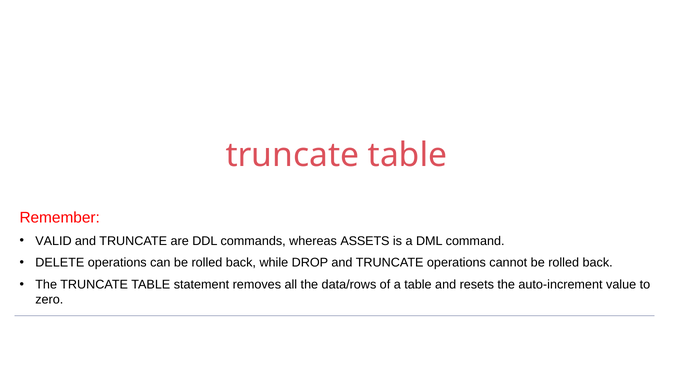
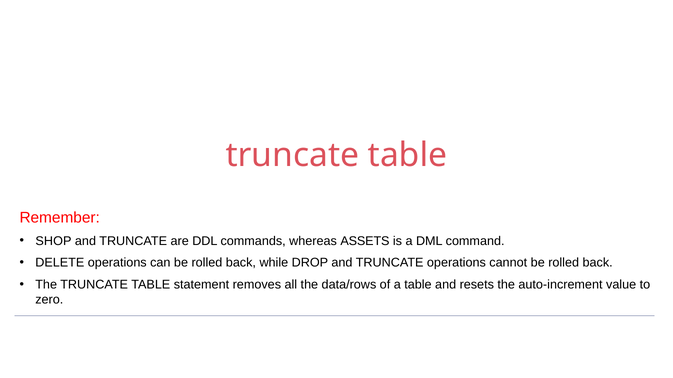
VALID: VALID -> SHOP (53, 241)
